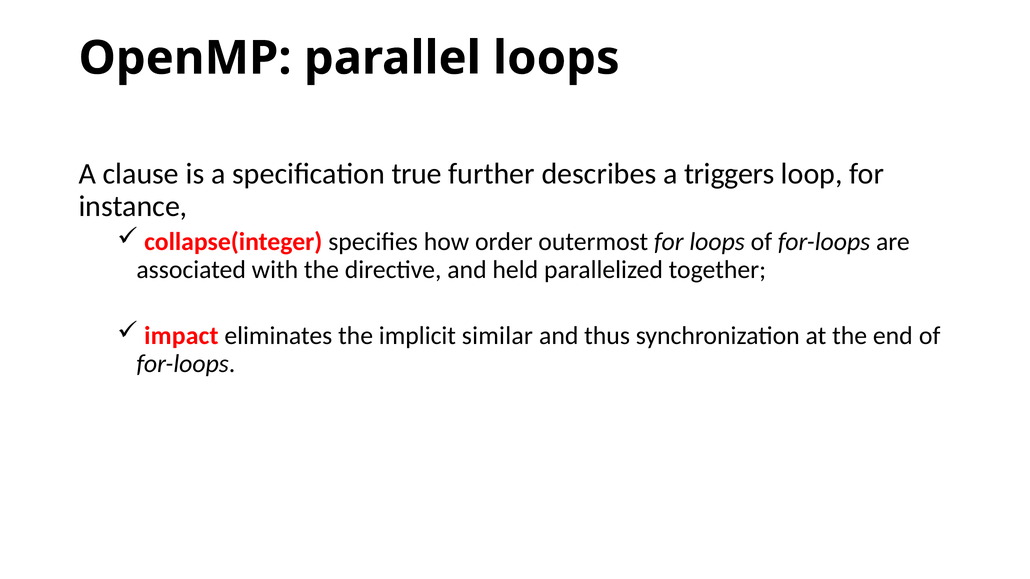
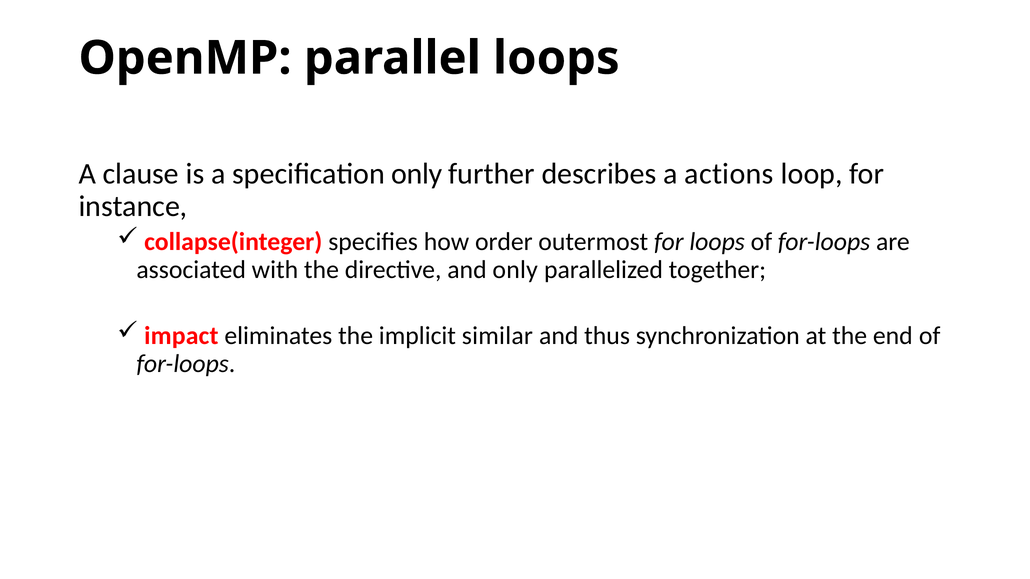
specification true: true -> only (417, 174)
triggers: triggers -> actions (729, 174)
and held: held -> only (515, 270)
